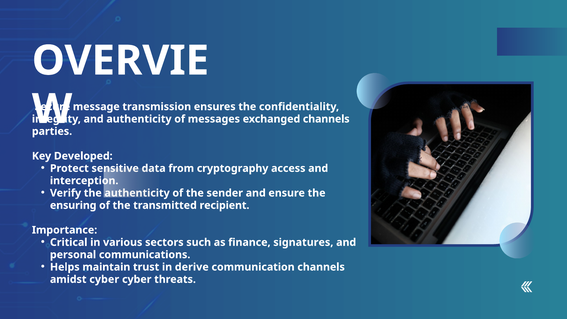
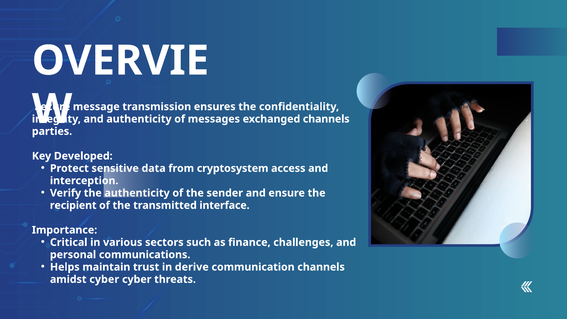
cryptography: cryptography -> cryptosystem (233, 168)
ensuring: ensuring -> recipient (73, 205)
recipient: recipient -> interface (224, 205)
signatures: signatures -> challenges (303, 242)
